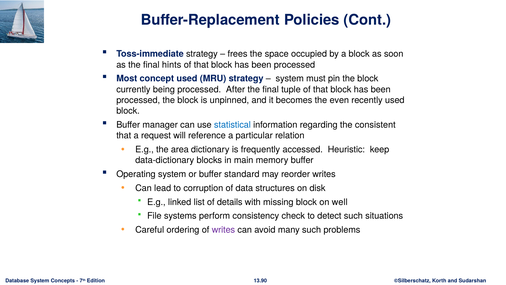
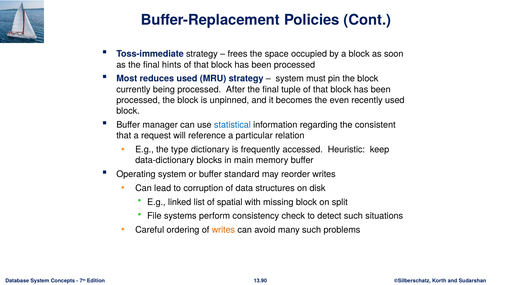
concept: concept -> reduces (157, 79)
area: area -> type (180, 149)
details: details -> spatial (230, 202)
well: well -> split (340, 202)
writes colour: purple -> orange (223, 230)
